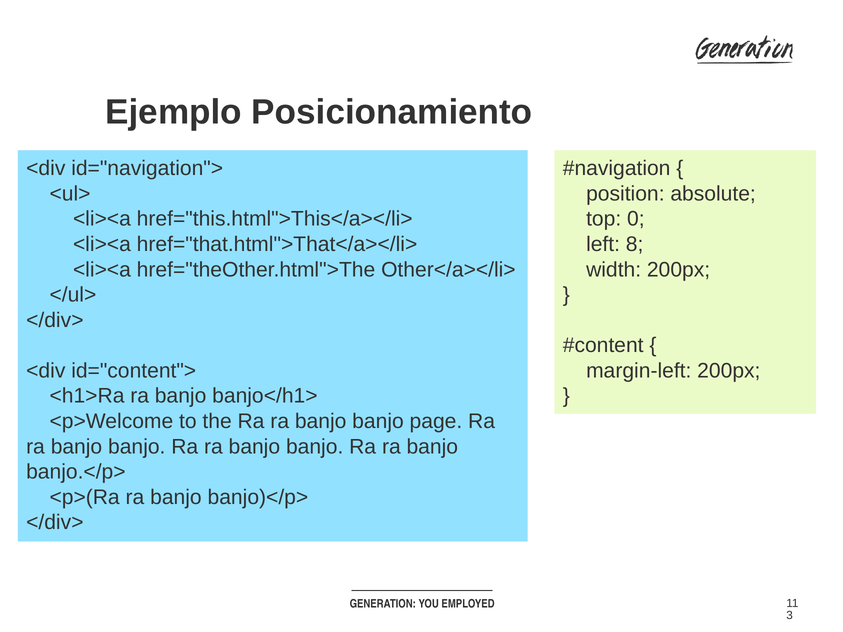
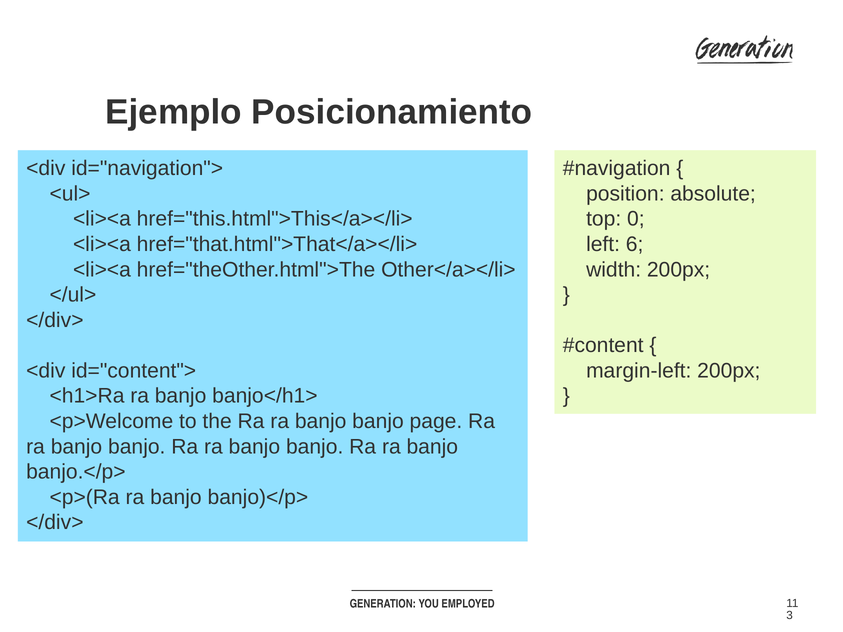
8: 8 -> 6 (635, 244)
